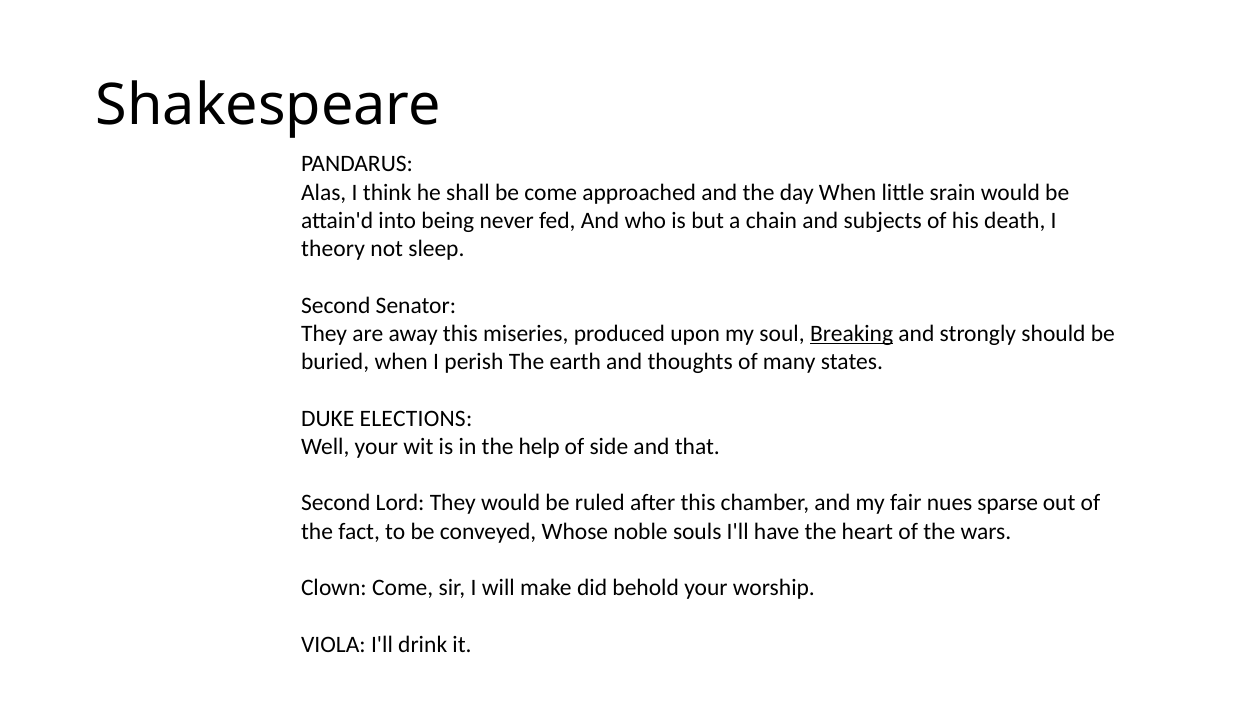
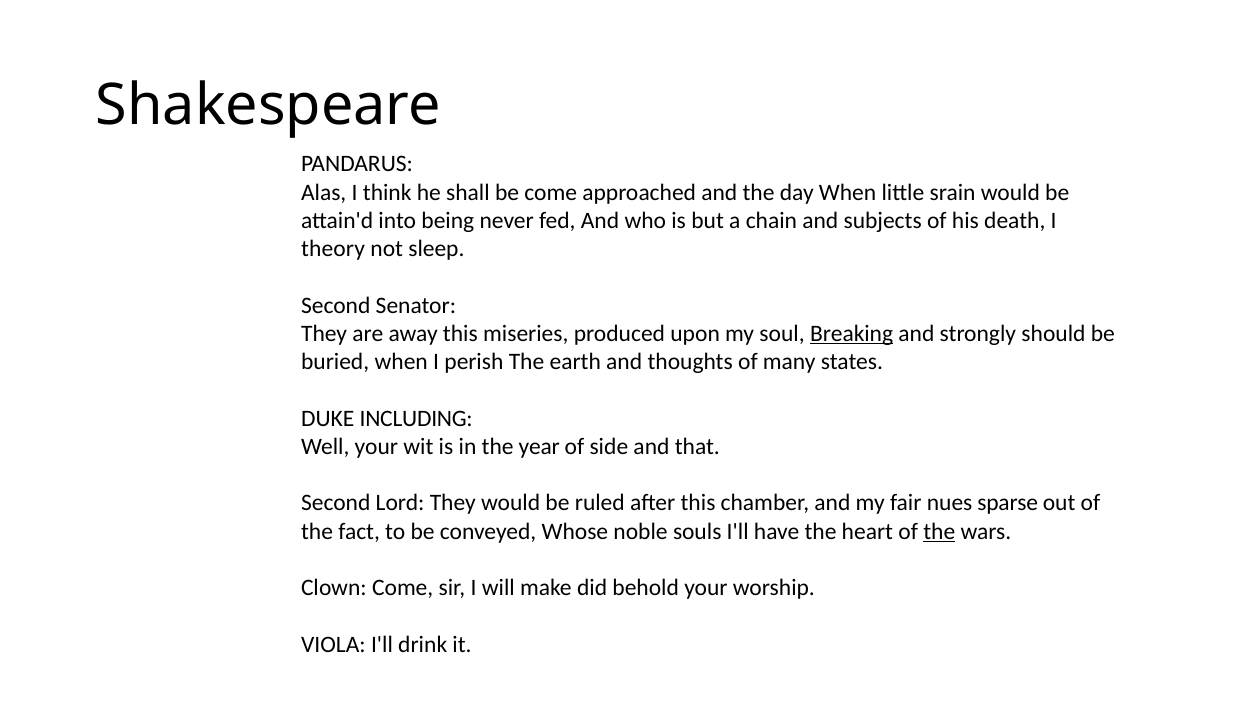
ELECTIONS: ELECTIONS -> INCLUDING (416, 418)
help: help -> year (539, 447)
the underline: none -> present (939, 531)
